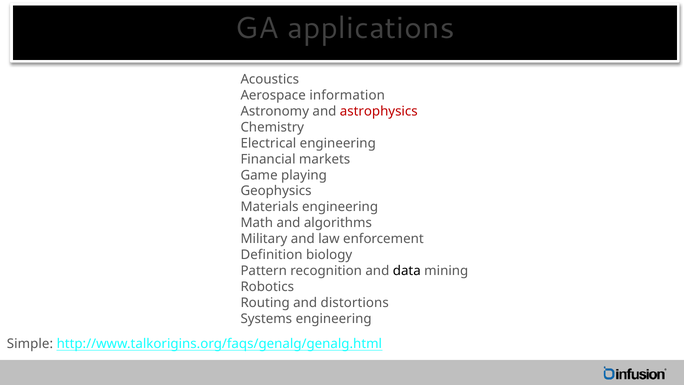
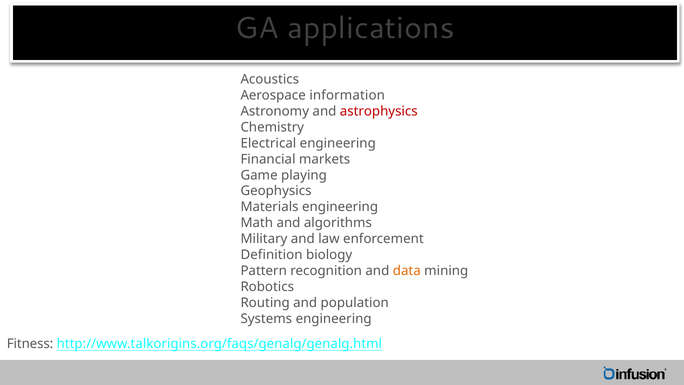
data colour: black -> orange (407, 271)
distortions: distortions -> population (355, 303)
Simple: Simple -> Fitness (30, 344)
